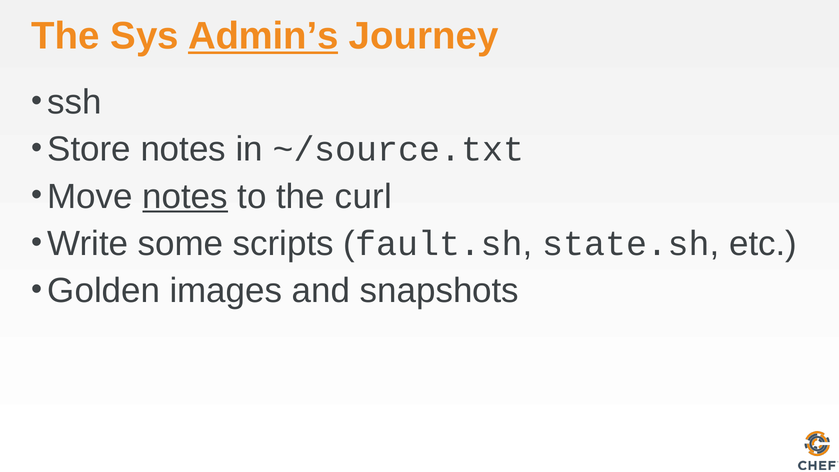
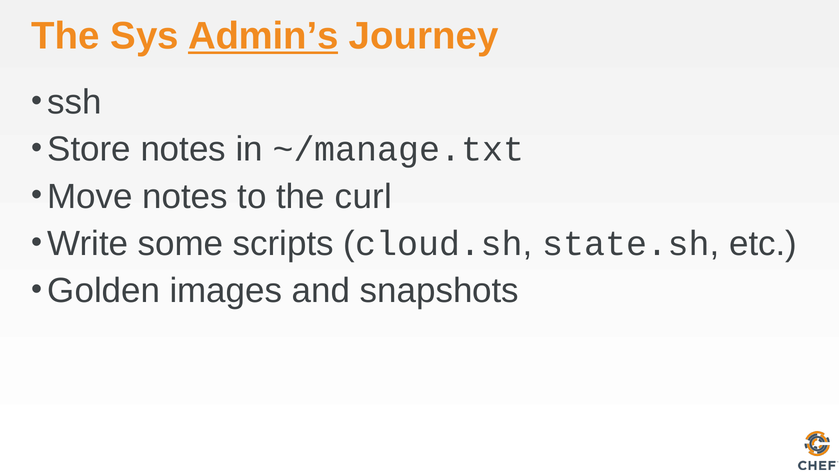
~/source.txt: ~/source.txt -> ~/manage.txt (398, 149)
notes underline: present -> none (185, 196)
fault.sh: fault.sh -> cloud.sh (439, 244)
